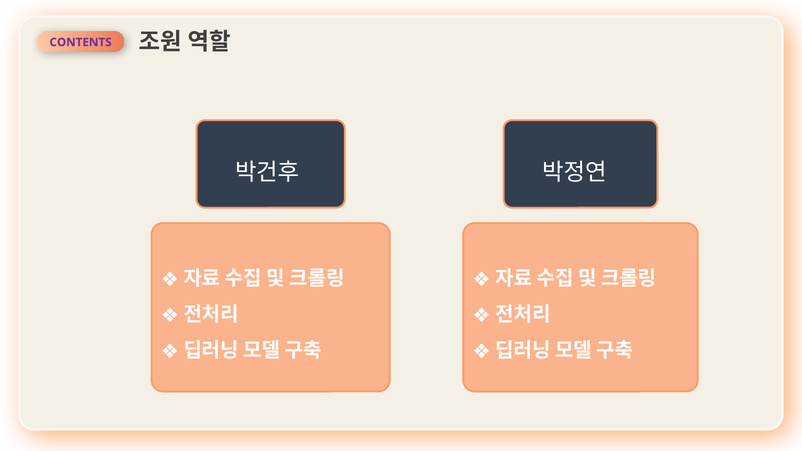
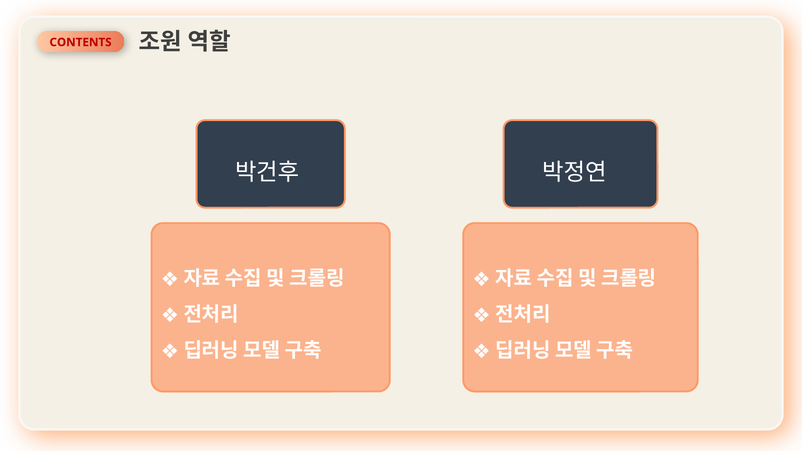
CONTENTS colour: purple -> red (81, 42)
